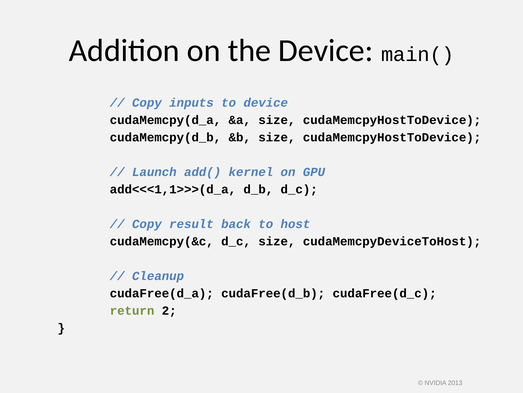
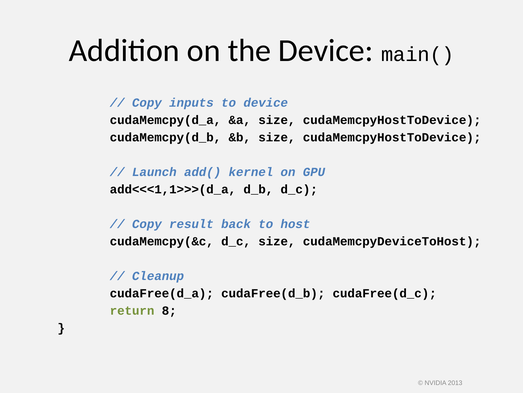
2: 2 -> 8 (169, 310)
